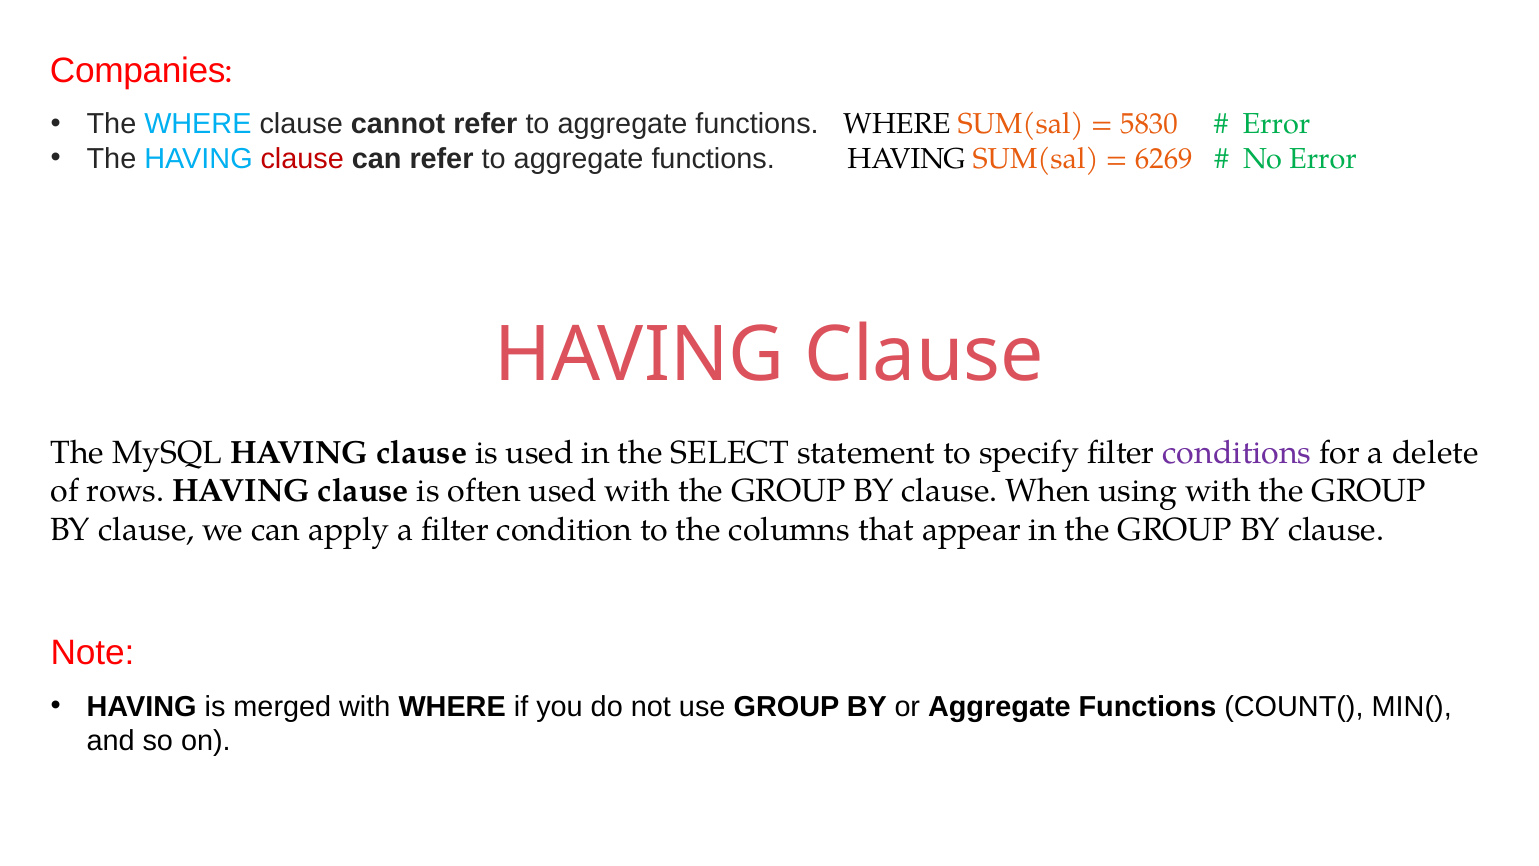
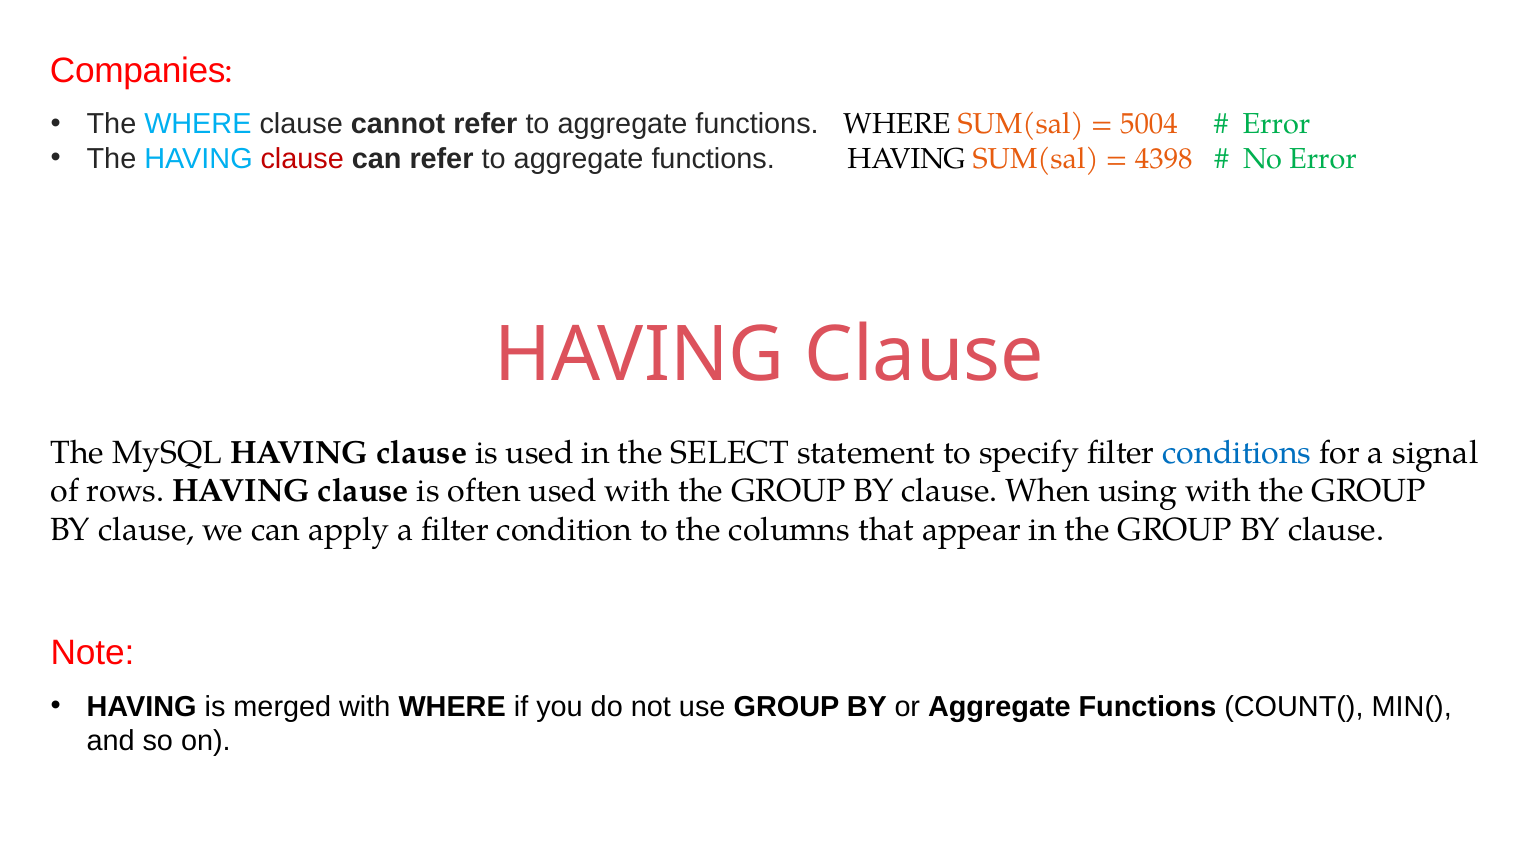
5830: 5830 -> 5004 (1149, 124)
6269: 6269 -> 4398 (1164, 159)
conditions colour: purple -> blue (1237, 453)
delete: delete -> signal (1436, 453)
